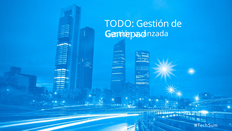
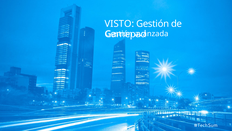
TODO: TODO -> VISTO (119, 24)
